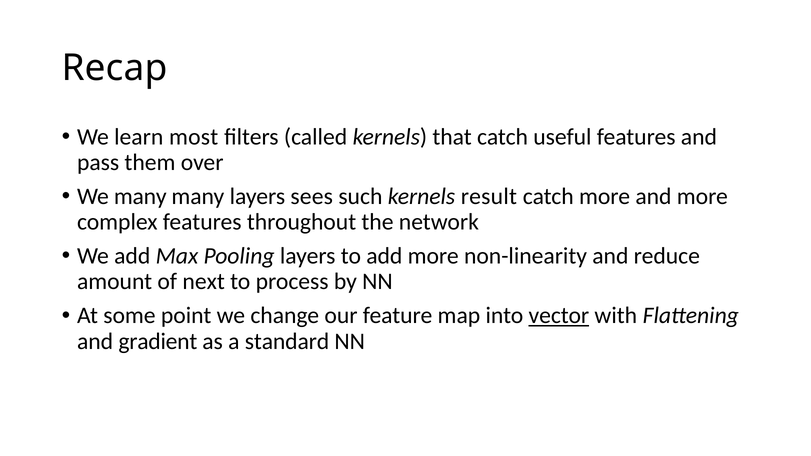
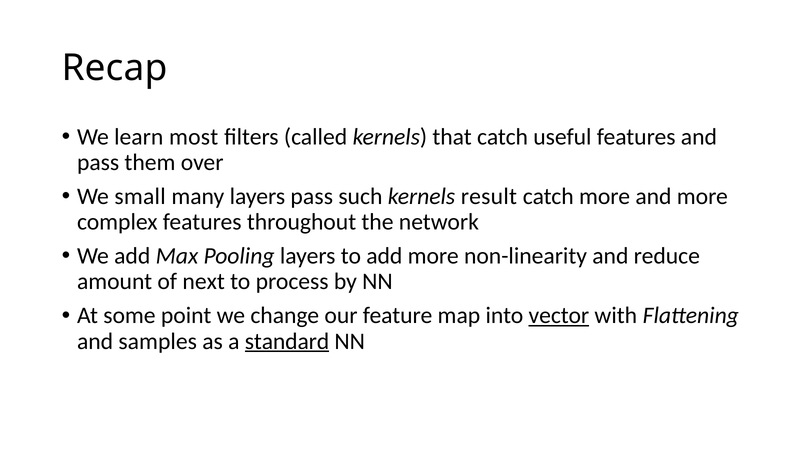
We many: many -> small (140, 197)
layers sees: sees -> pass (312, 197)
gradient: gradient -> samples (158, 341)
standard underline: none -> present (287, 341)
